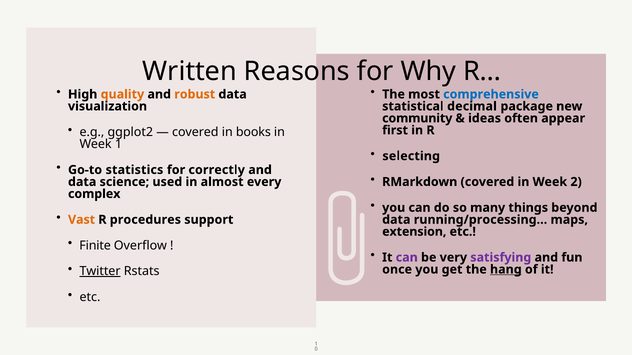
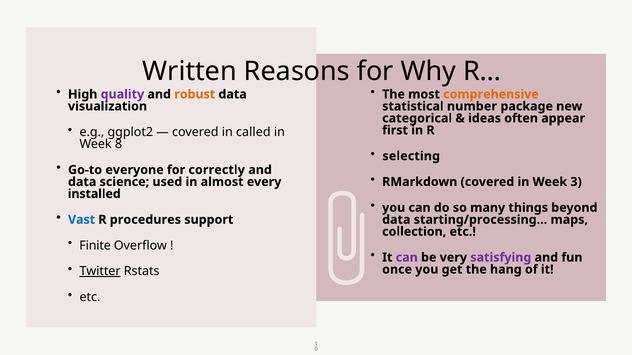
quality colour: orange -> purple (122, 94)
comprehensive colour: blue -> orange (491, 94)
decimal: decimal -> number (472, 106)
community: community -> categorical (417, 118)
books: books -> called (253, 132)
Week 1: 1 -> 8 (118, 144)
statistics: statistics -> everyone (135, 170)
2: 2 -> 3 (576, 182)
complex: complex -> installed (94, 194)
Vast colour: orange -> blue (82, 220)
running/processing…: running/processing… -> starting/processing… (481, 220)
extension: extension -> collection (414, 232)
hang underline: present -> none (506, 270)
